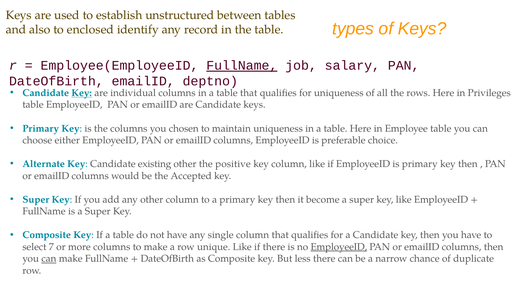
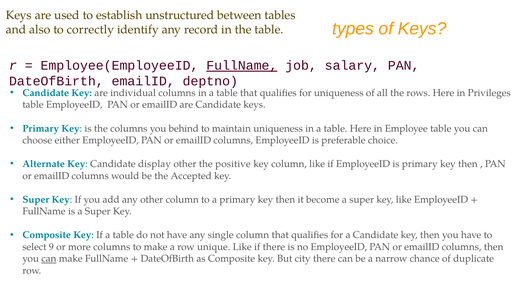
enclosed: enclosed -> correctly (90, 29)
Key underline: present -> none (82, 93)
chosen: chosen -> behind (184, 128)
existing: existing -> display (155, 164)
7: 7 -> 9 (51, 247)
EmployeeID underline: present -> none (339, 247)
less: less -> city (303, 259)
